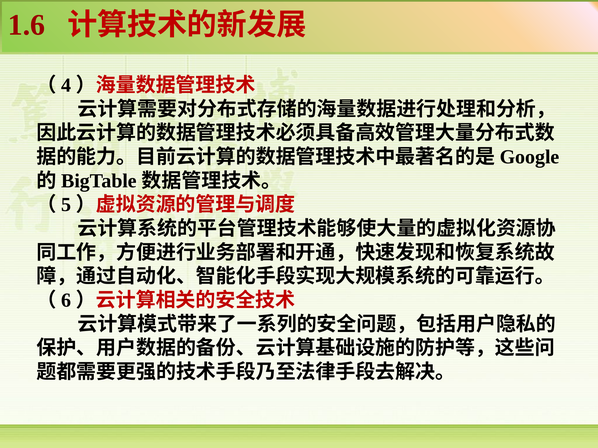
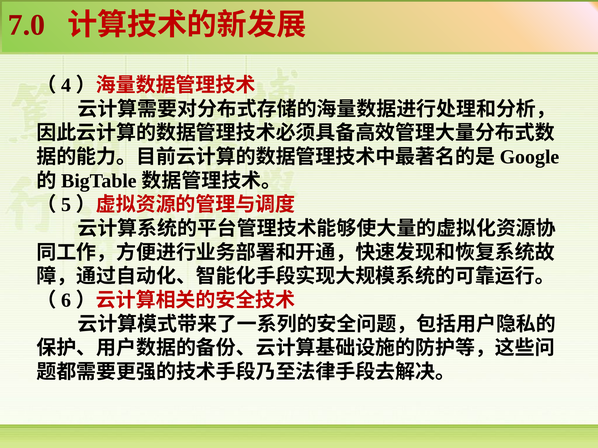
1.6: 1.6 -> 7.0 (27, 25)
